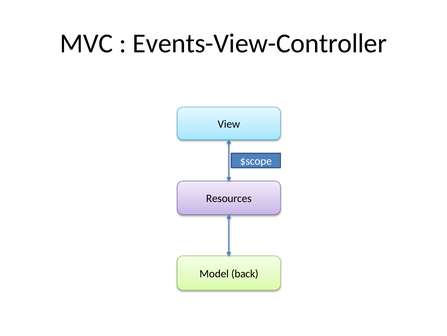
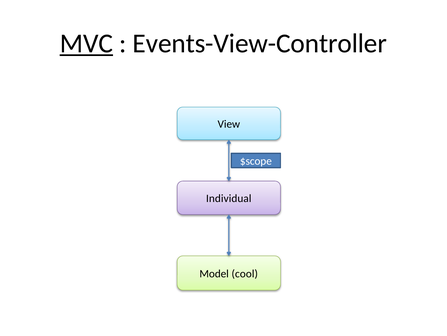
MVC underline: none -> present (86, 43)
Resources: Resources -> Individual (229, 198)
back: back -> cool (245, 273)
